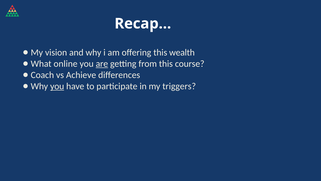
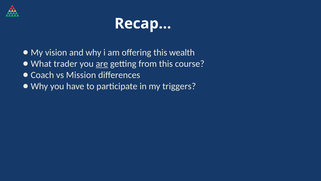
online: online -> trader (66, 64)
Achieve: Achieve -> Mission (81, 75)
you underline: present -> none (57, 86)
